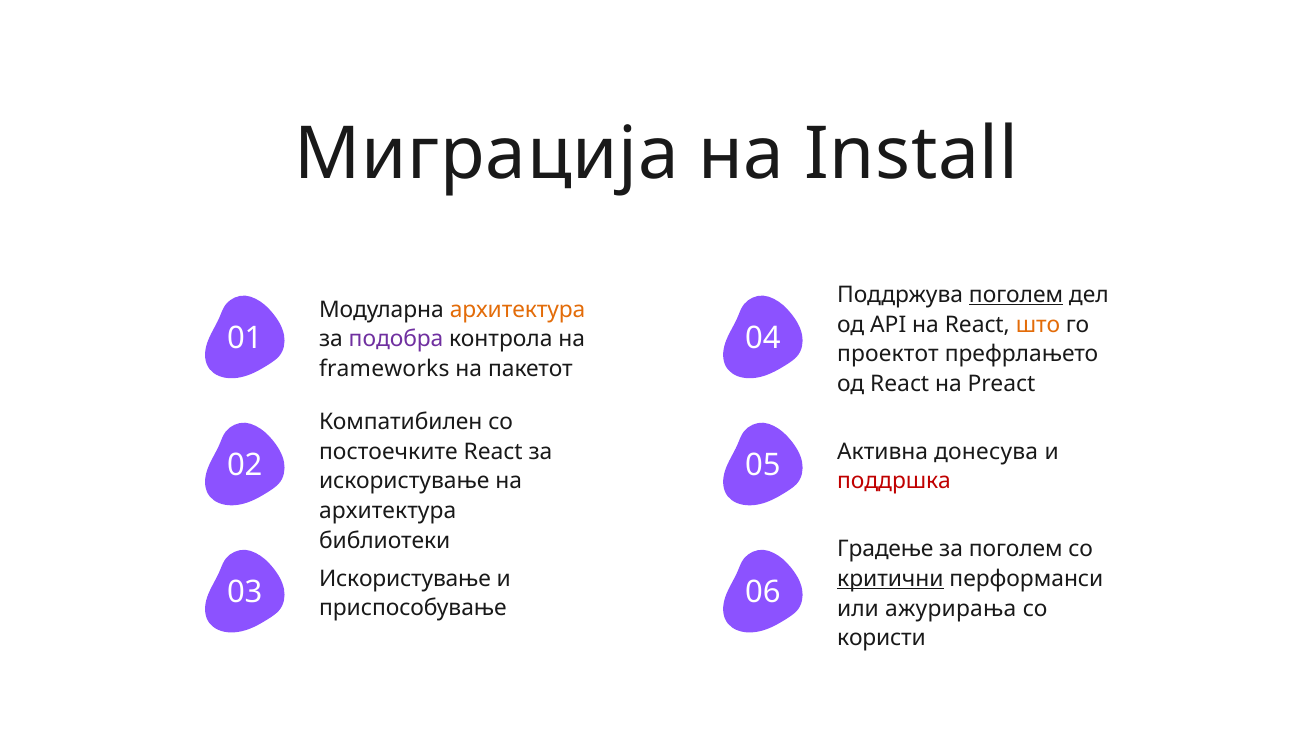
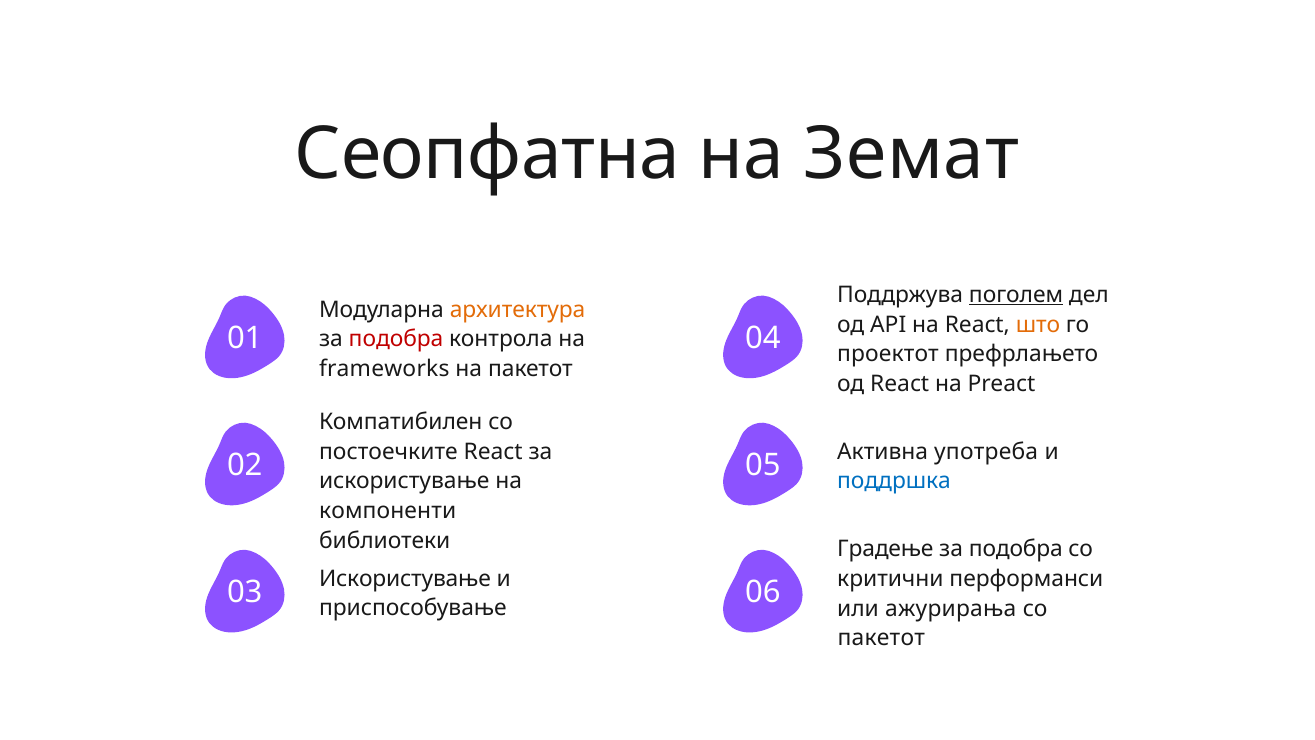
Миграција: Миграција -> Сеопфатна (487, 154)
Install: Install -> Земат (911, 154)
подобра colour: purple -> red (396, 339)
донесува: донесува -> употреба (986, 451)
поддршка colour: red -> blue (894, 481)
архитектура: архитектура -> компоненти (388, 511)
поголем: поголем -> подобра (1016, 549)
критични underline: present -> none (890, 579)
користи: користи -> пакетот (881, 638)
